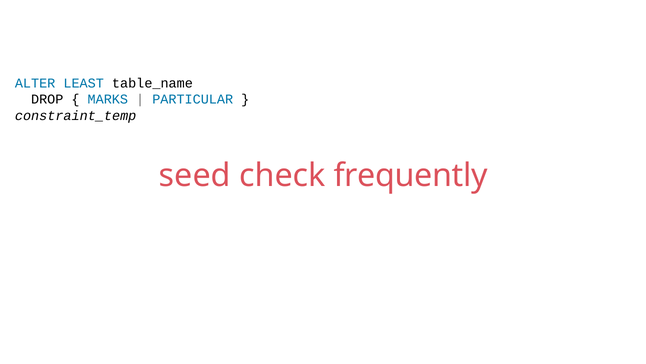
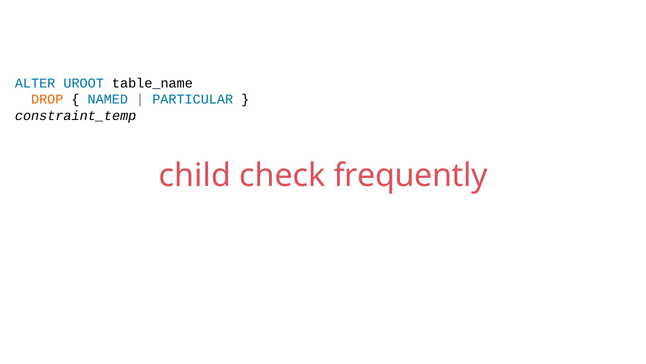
LEAST: LEAST -> UROOT (84, 83)
DROP colour: black -> orange (47, 99)
MARKS: MARKS -> NAMED (108, 99)
seed: seed -> child (195, 175)
